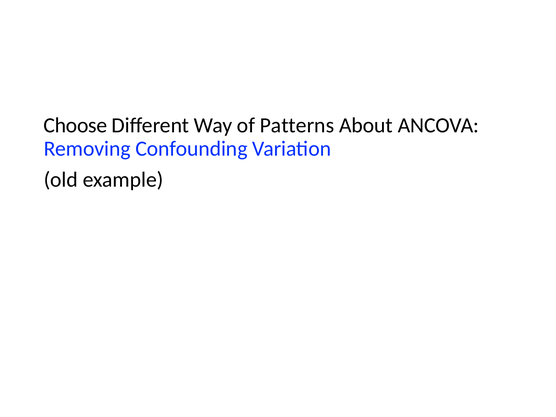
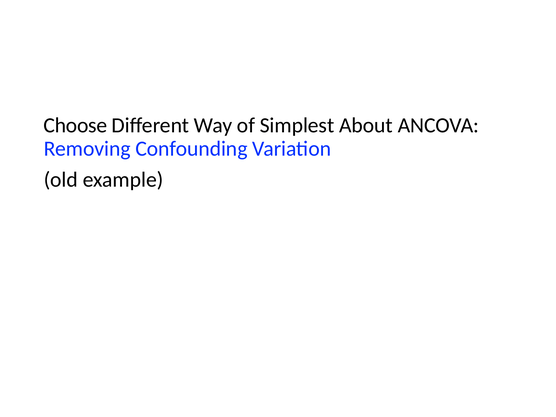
Patterns: Patterns -> Simplest (297, 125)
